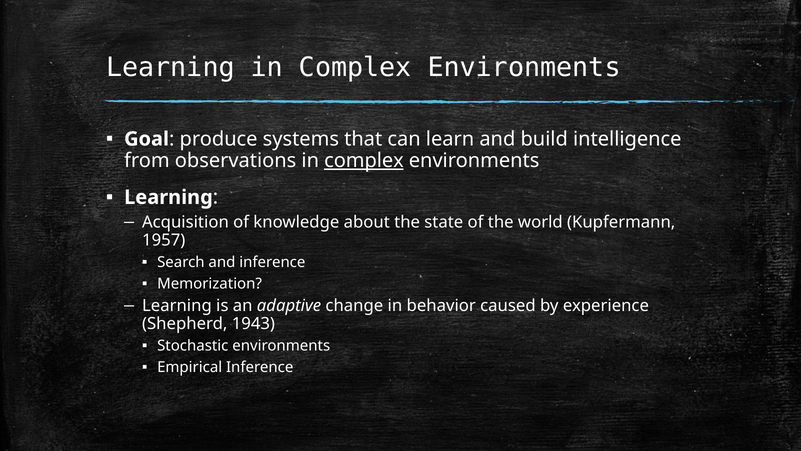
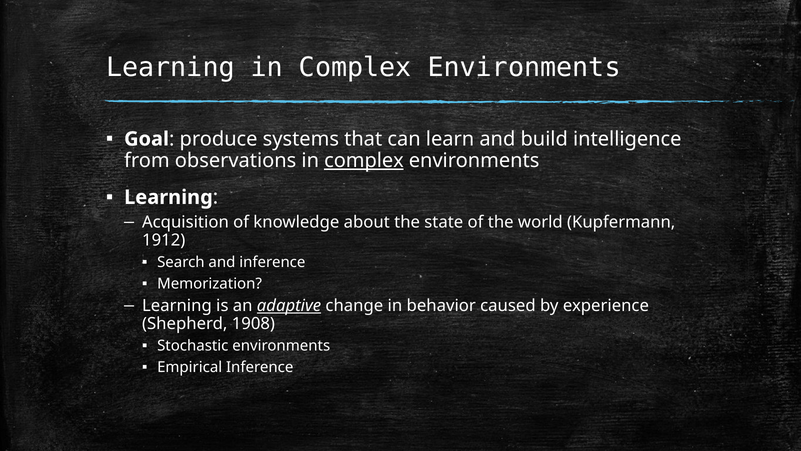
1957: 1957 -> 1912 (164, 240)
adaptive underline: none -> present (289, 306)
1943: 1943 -> 1908 (253, 324)
